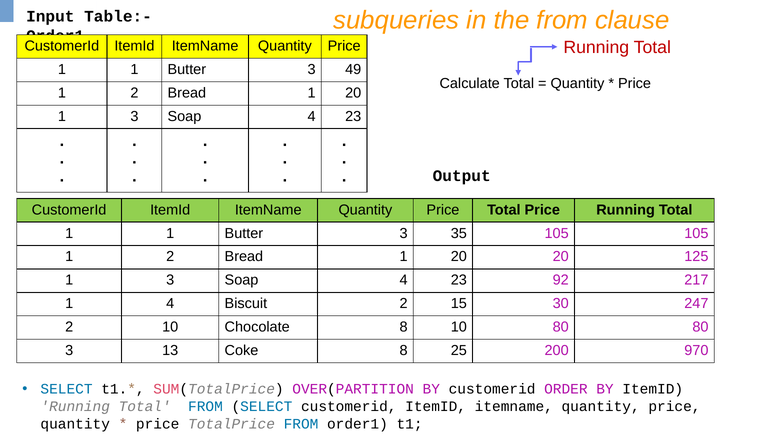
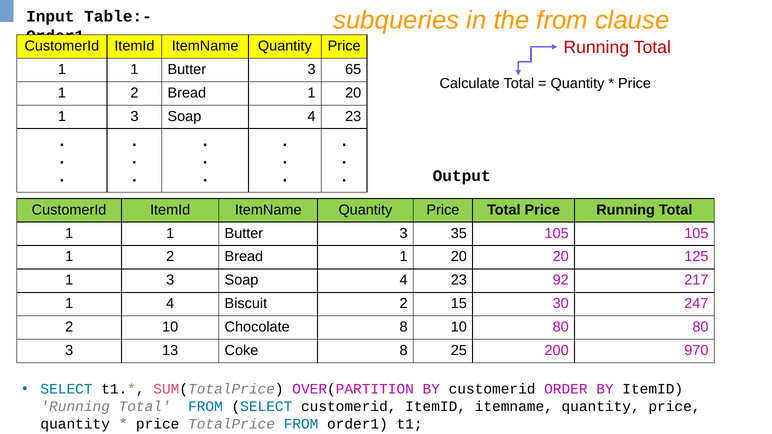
49: 49 -> 65 (353, 69)
